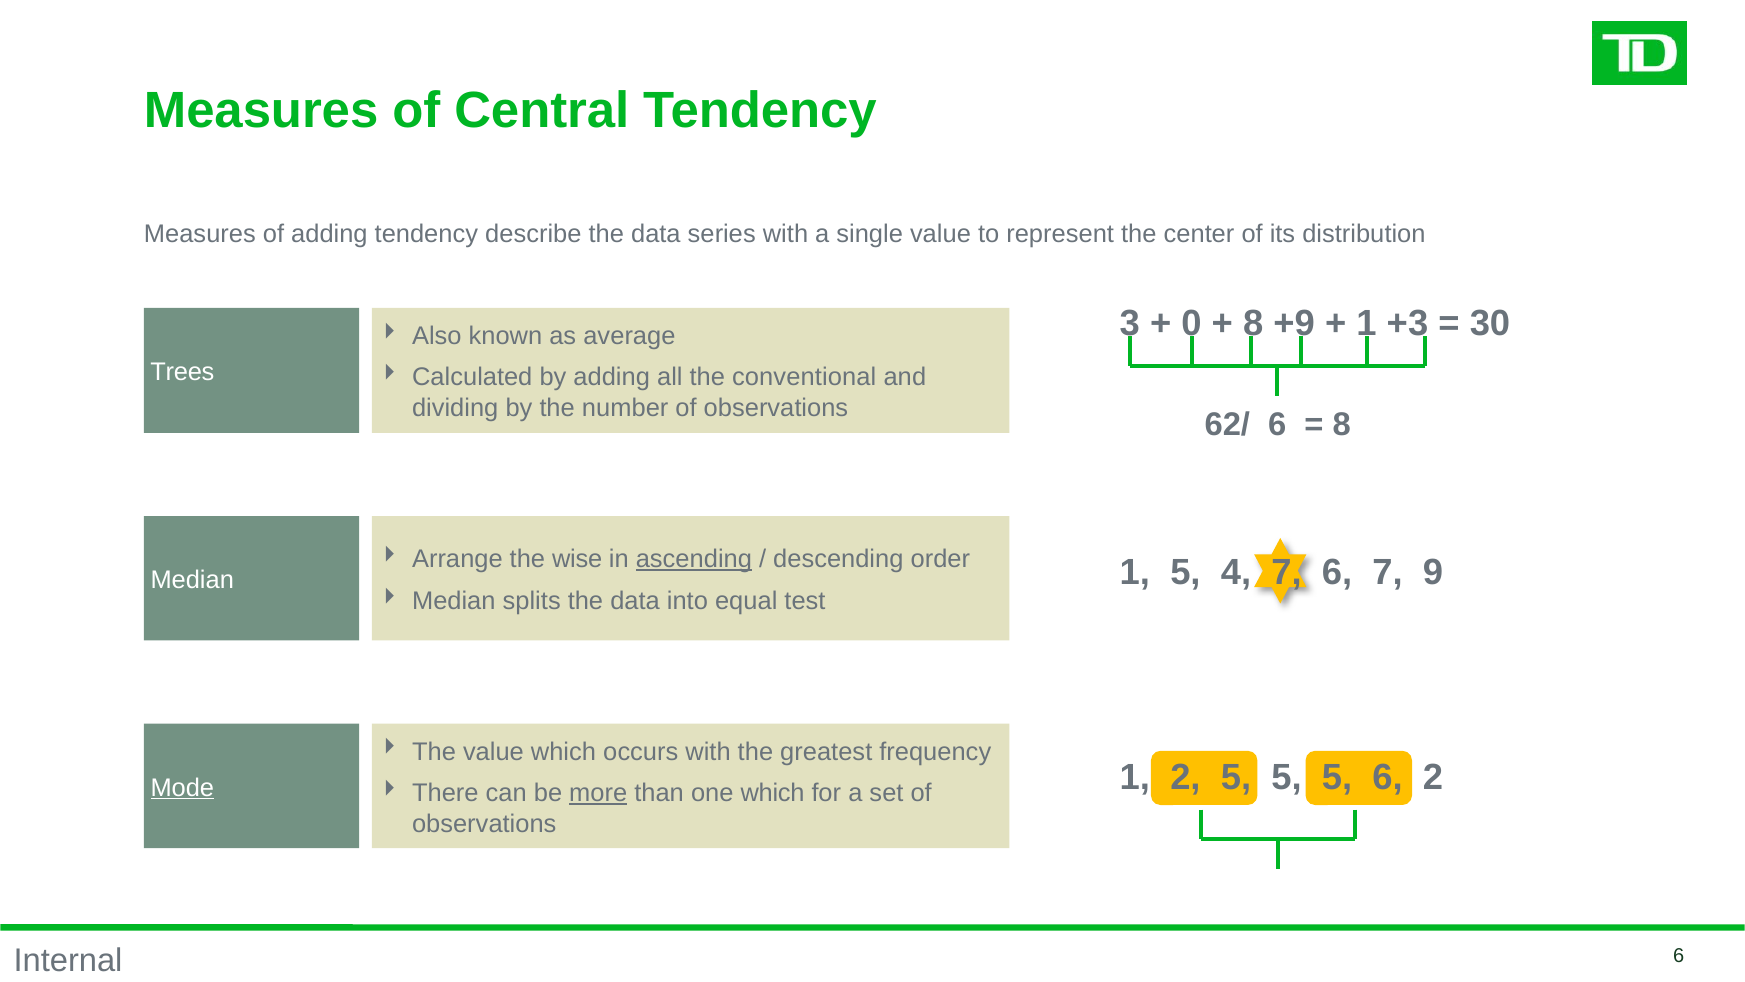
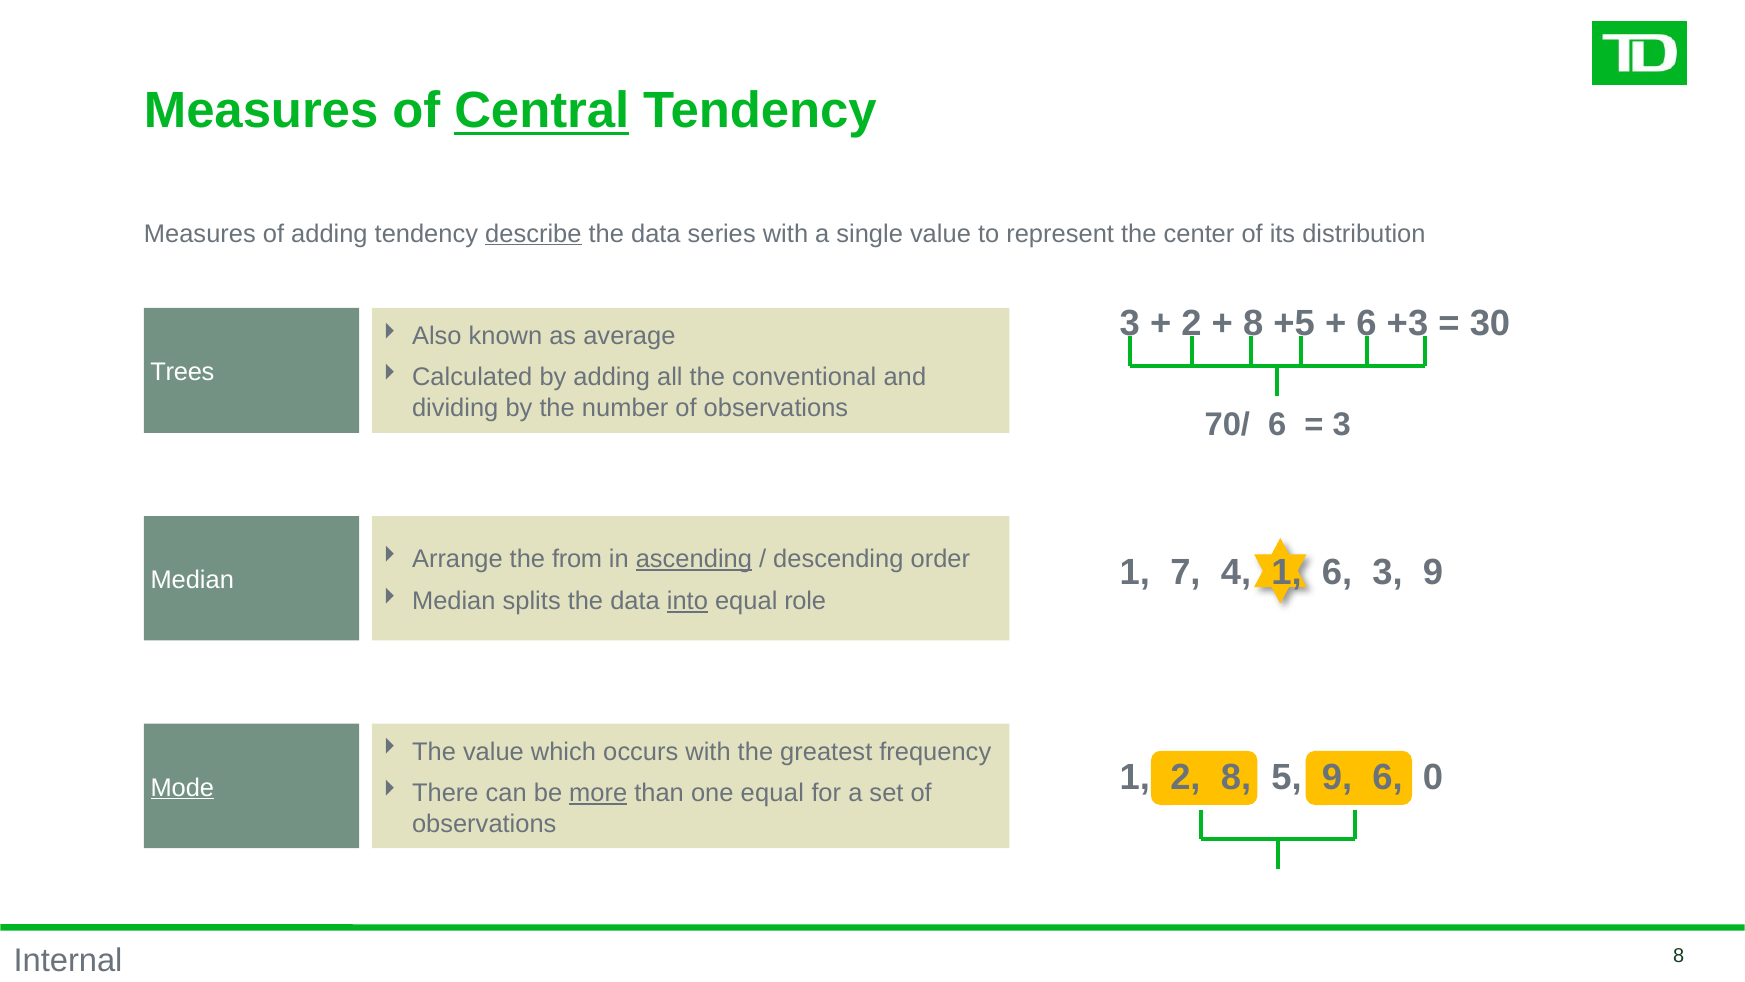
Central underline: none -> present (542, 111)
describe underline: none -> present (533, 234)
0: 0 -> 2 (1192, 323)
+9: +9 -> +5 (1294, 323)
1: 1 -> 6 (1367, 323)
62/: 62/ -> 70/ (1227, 424)
8: 8 -> 3 (1342, 424)
wise: wise -> from (577, 559)
1 5: 5 -> 7 (1185, 573)
4 7: 7 -> 1 (1287, 573)
6 7: 7 -> 3 (1388, 573)
into underline: none -> present (687, 601)
test: test -> role (805, 601)
2 5: 5 -> 8 (1236, 777)
5: 5 -> 9 (1337, 777)
6 2: 2 -> 0 (1433, 777)
one which: which -> equal (772, 793)
6: 6 -> 8 (1679, 955)
